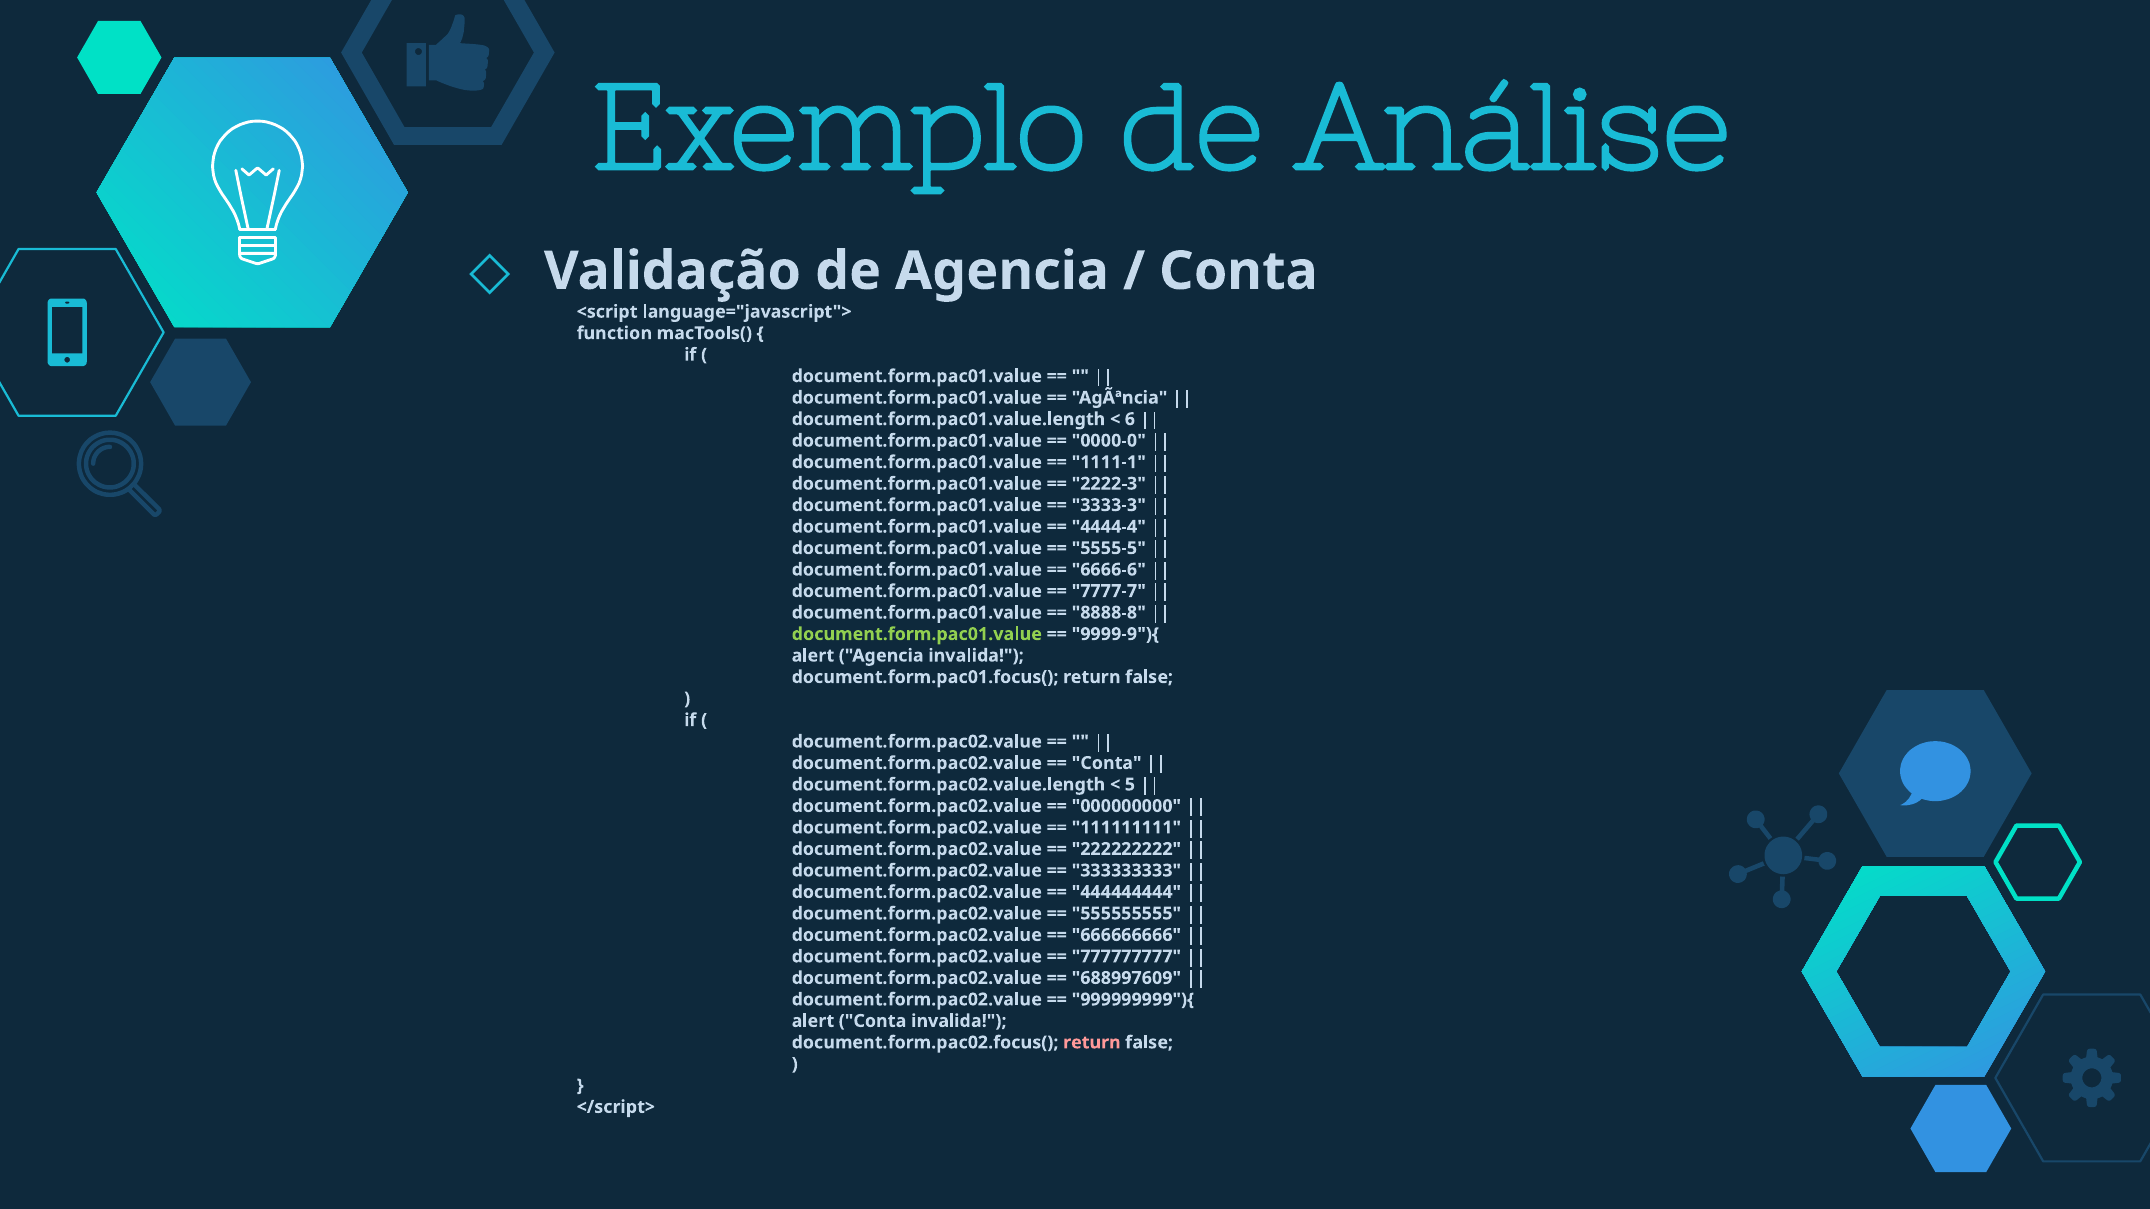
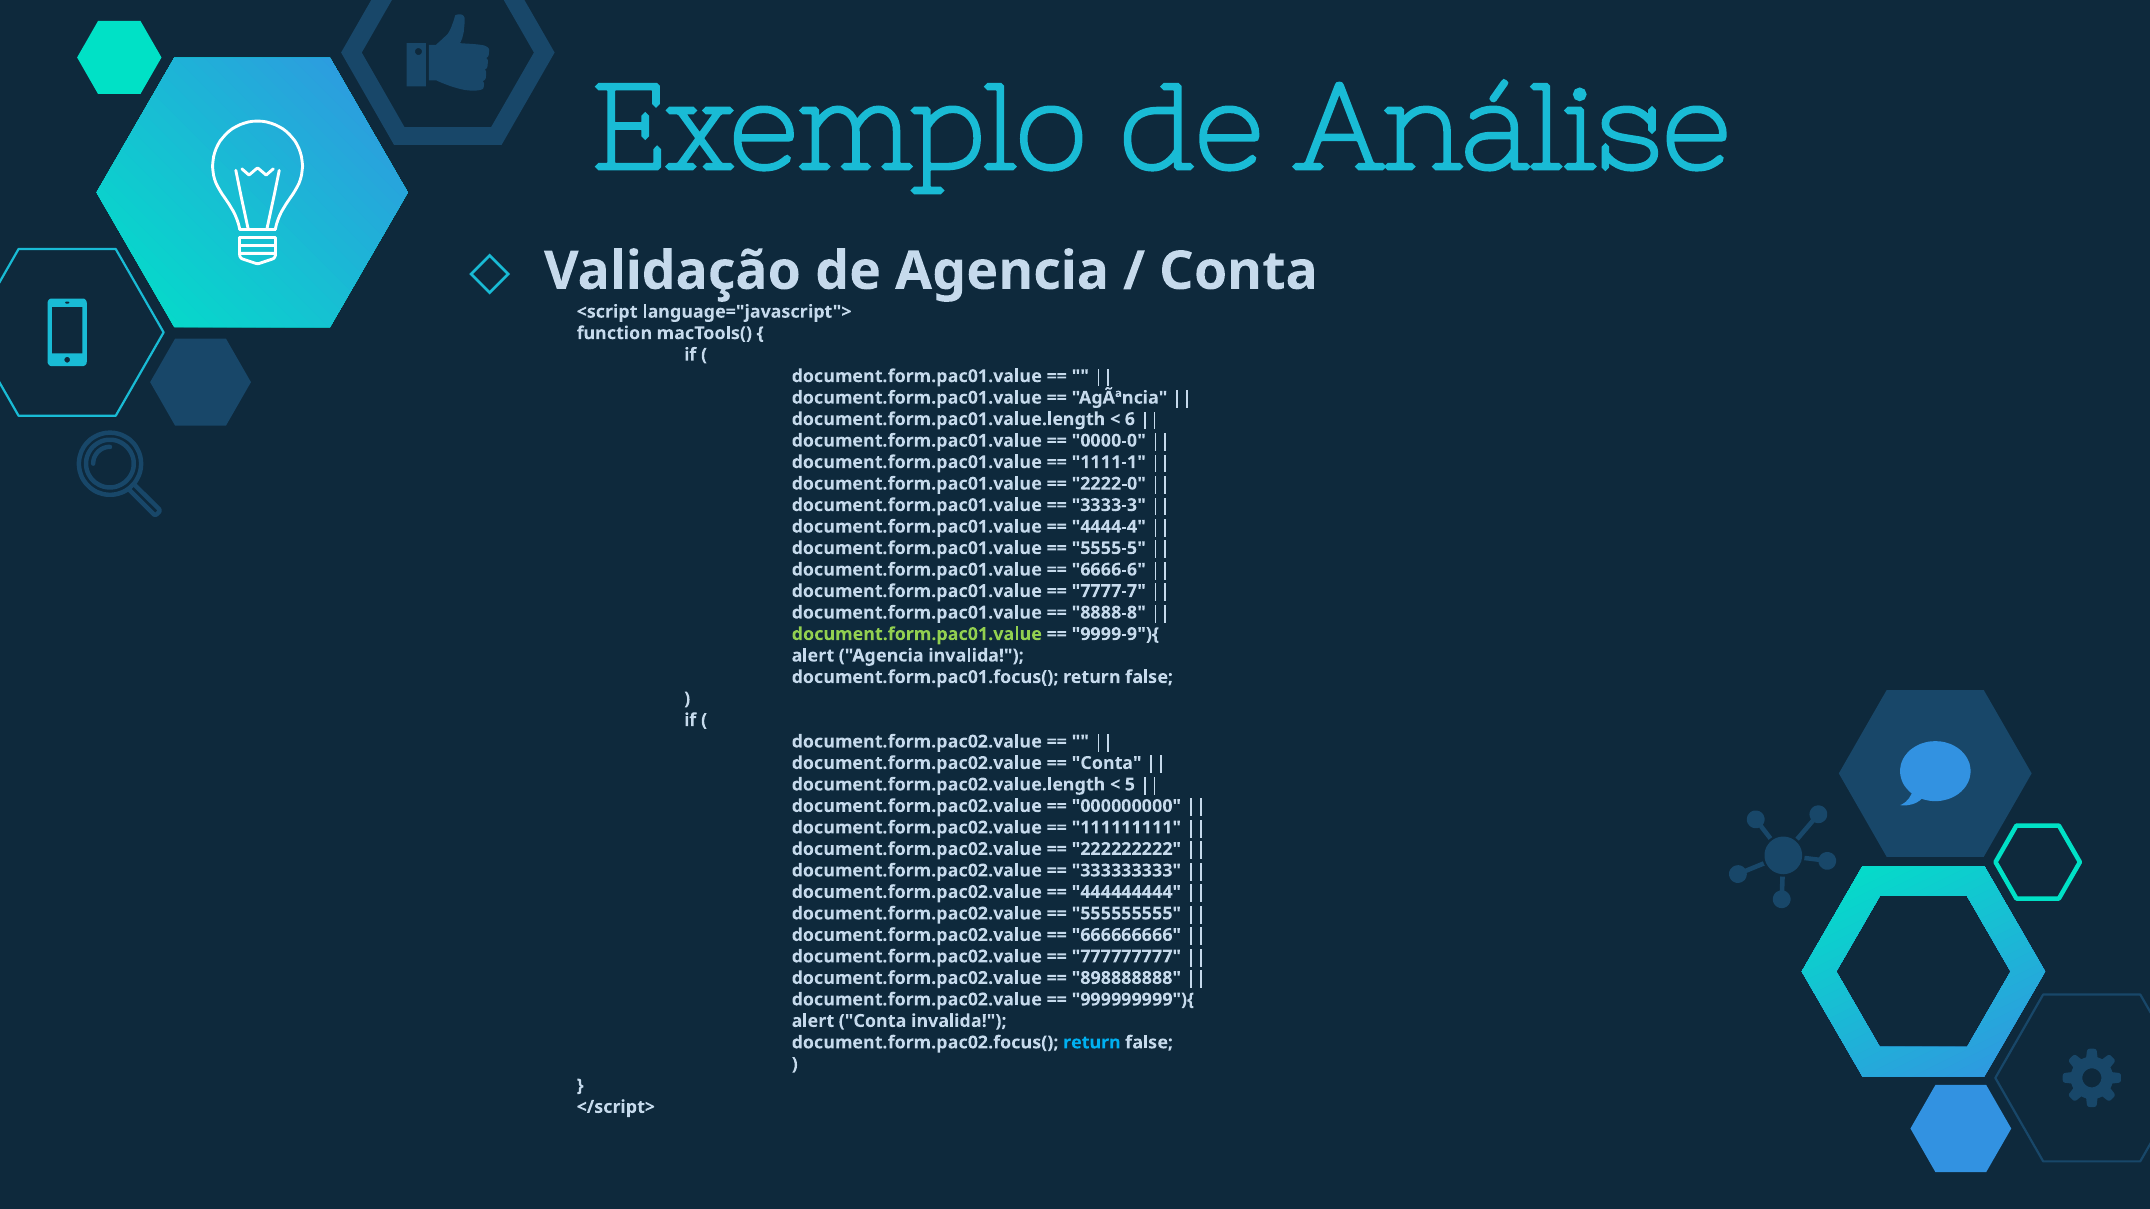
2222-3: 2222-3 -> 2222-0 (1109, 484)
688997609: 688997609 -> 898888888 (1126, 978)
return colour: pink -> light blue (1092, 1043)
